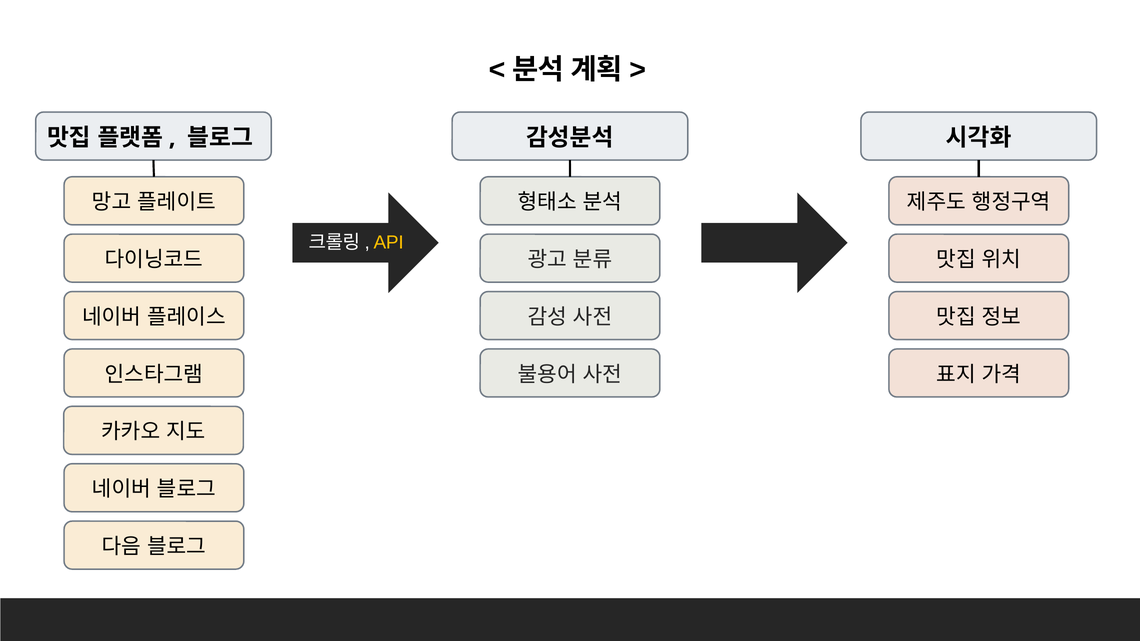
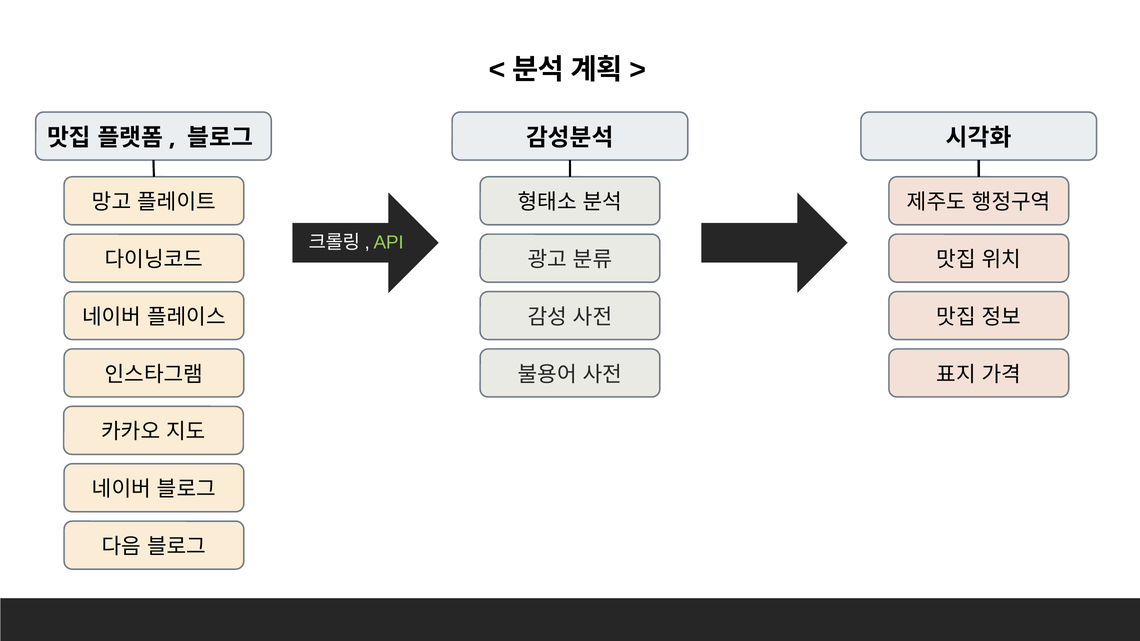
API colour: yellow -> light green (389, 243)
